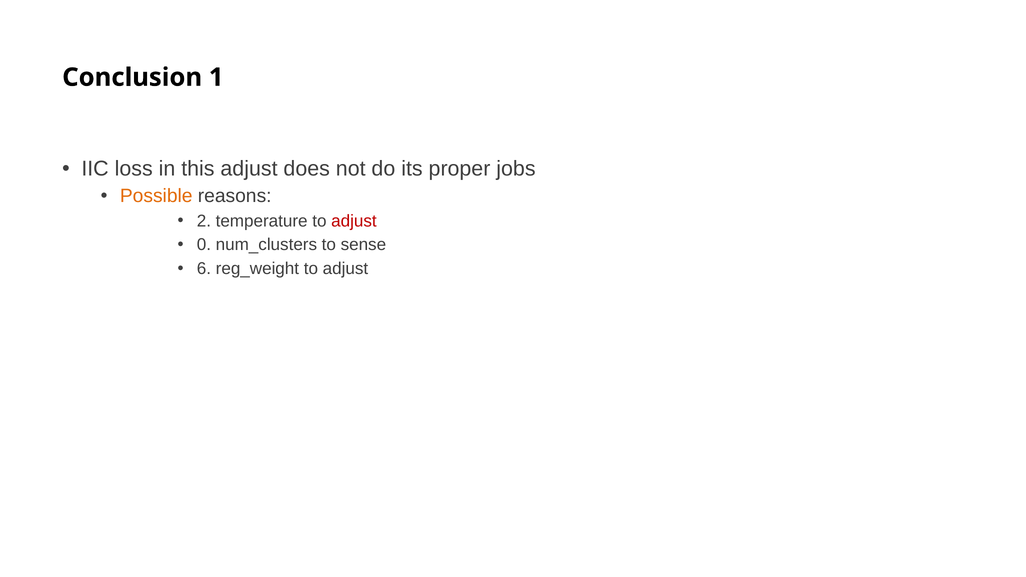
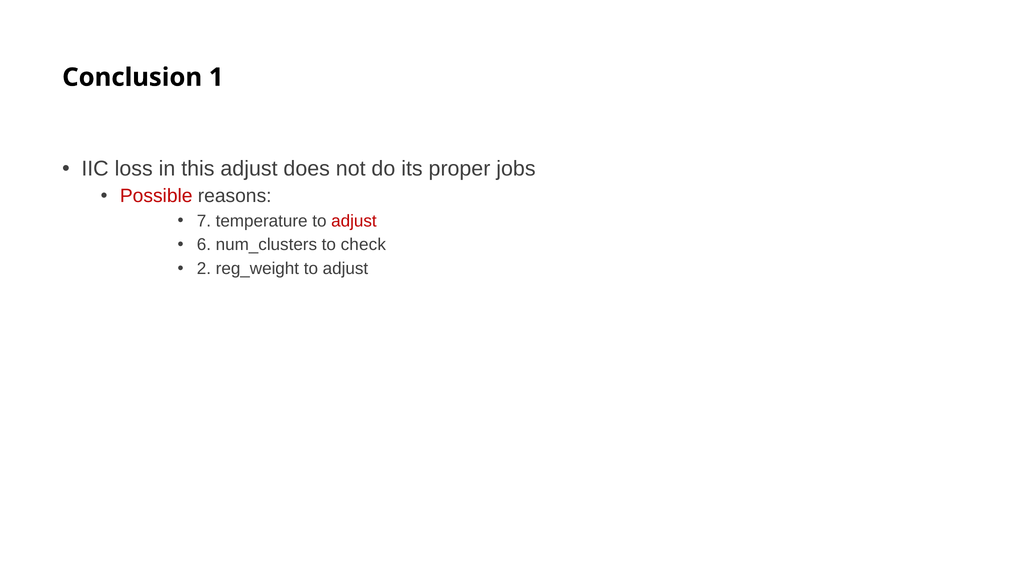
Possible colour: orange -> red (156, 196)
2: 2 -> 7 (204, 221)
0: 0 -> 6 (204, 245)
sense: sense -> check (363, 245)
6: 6 -> 2 (204, 269)
